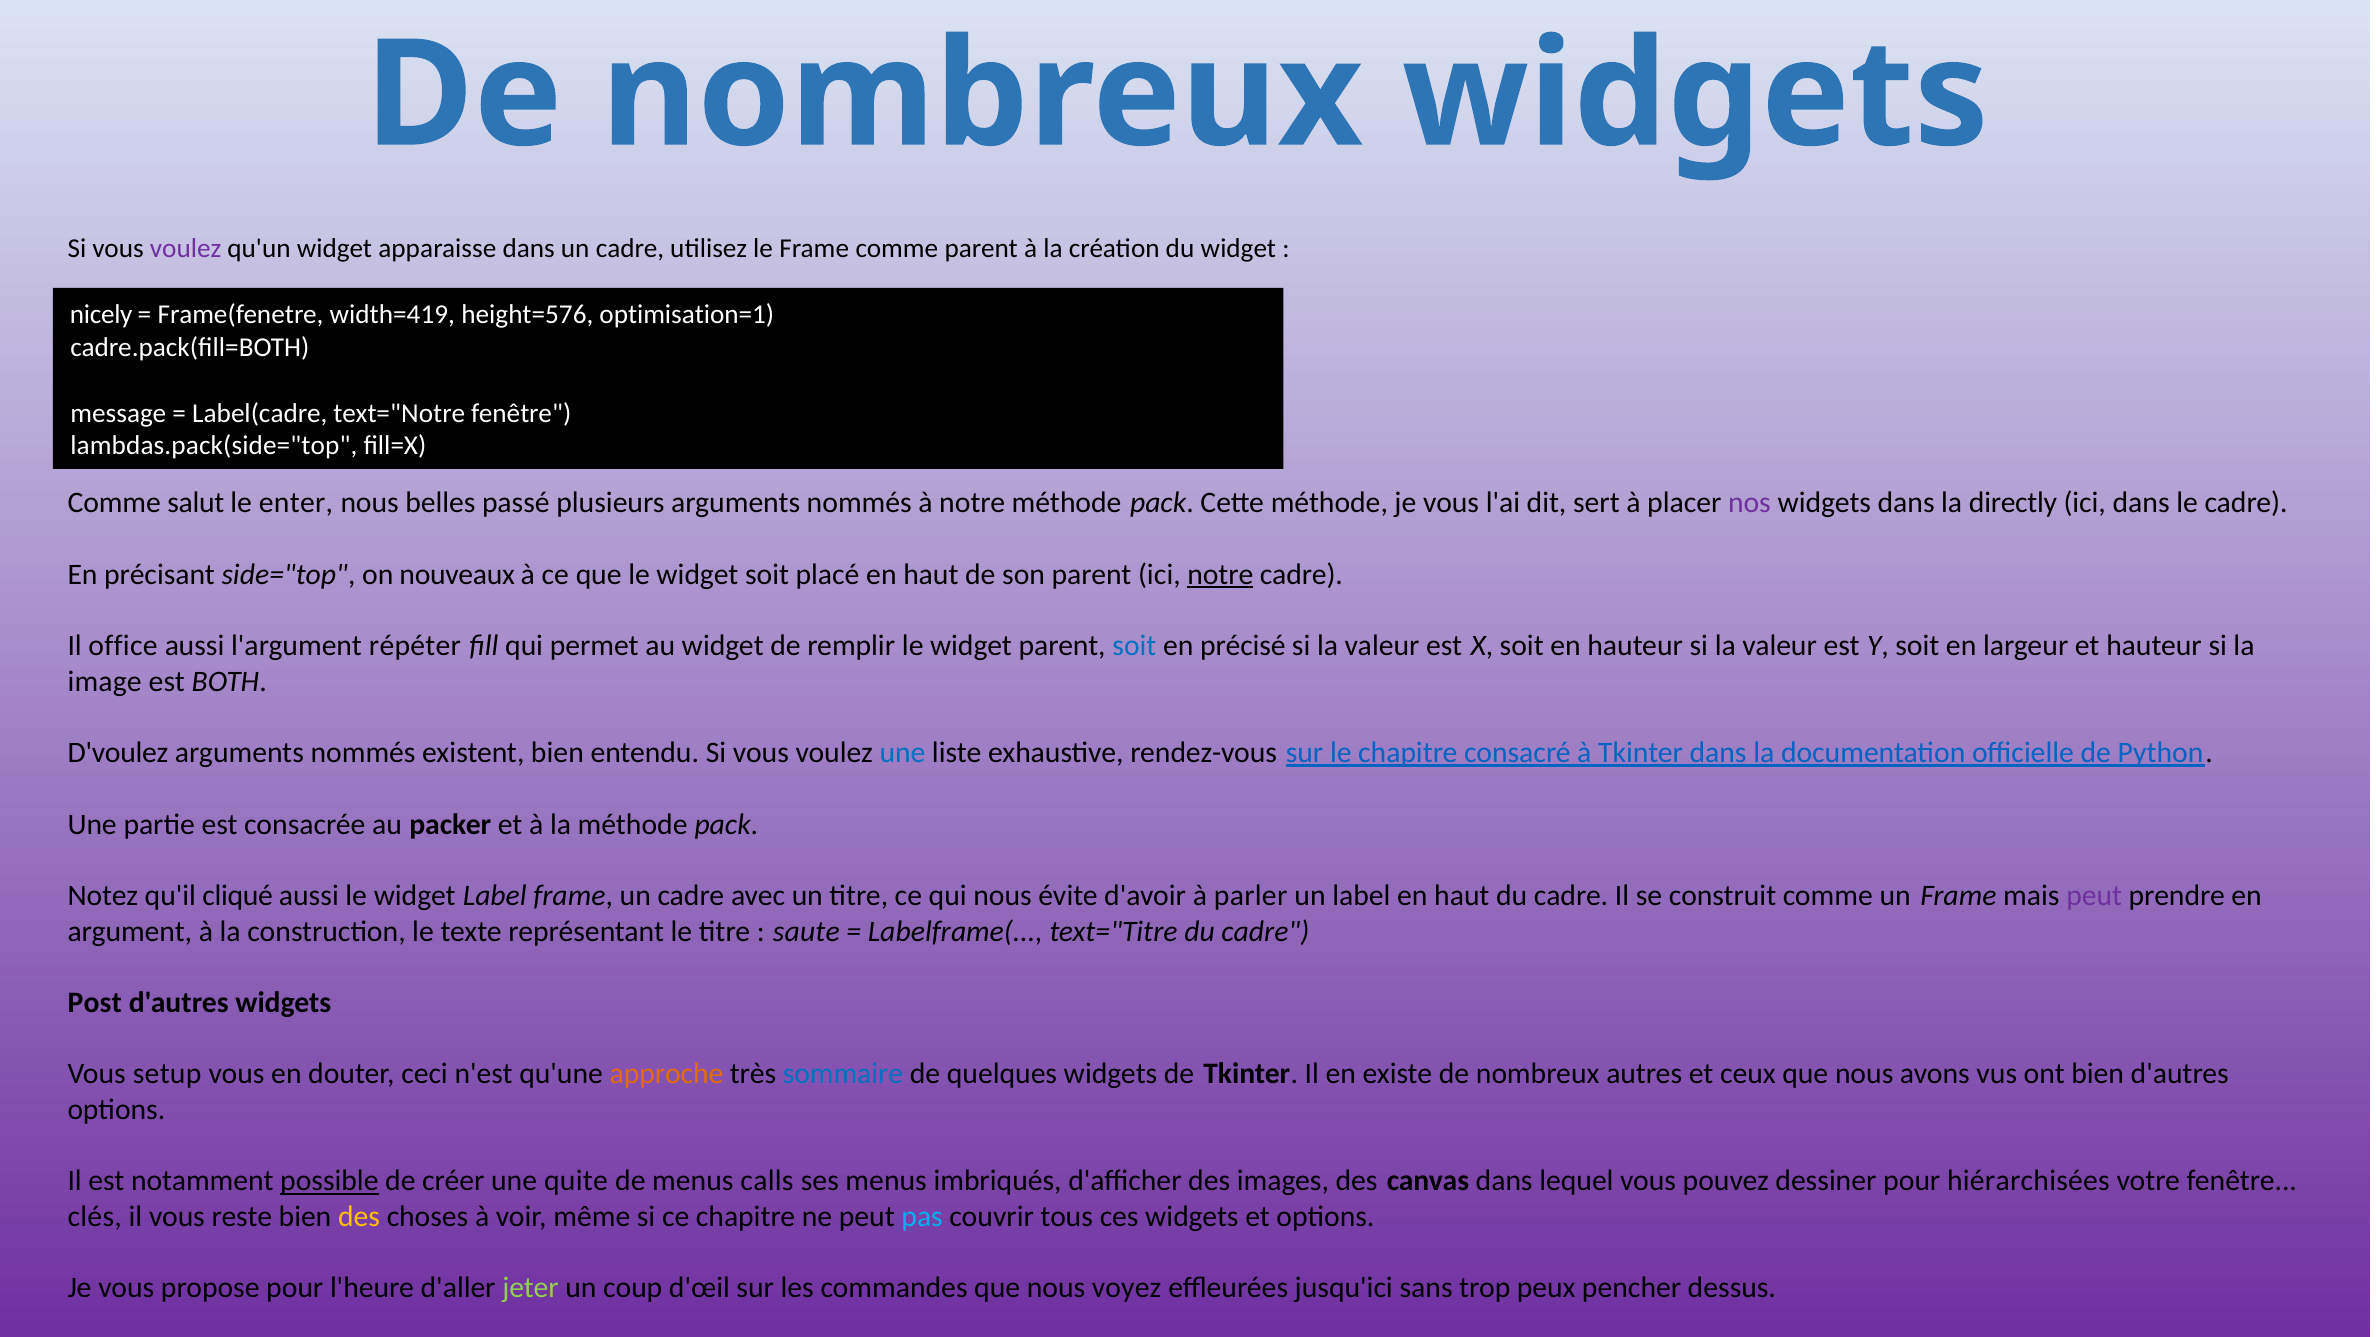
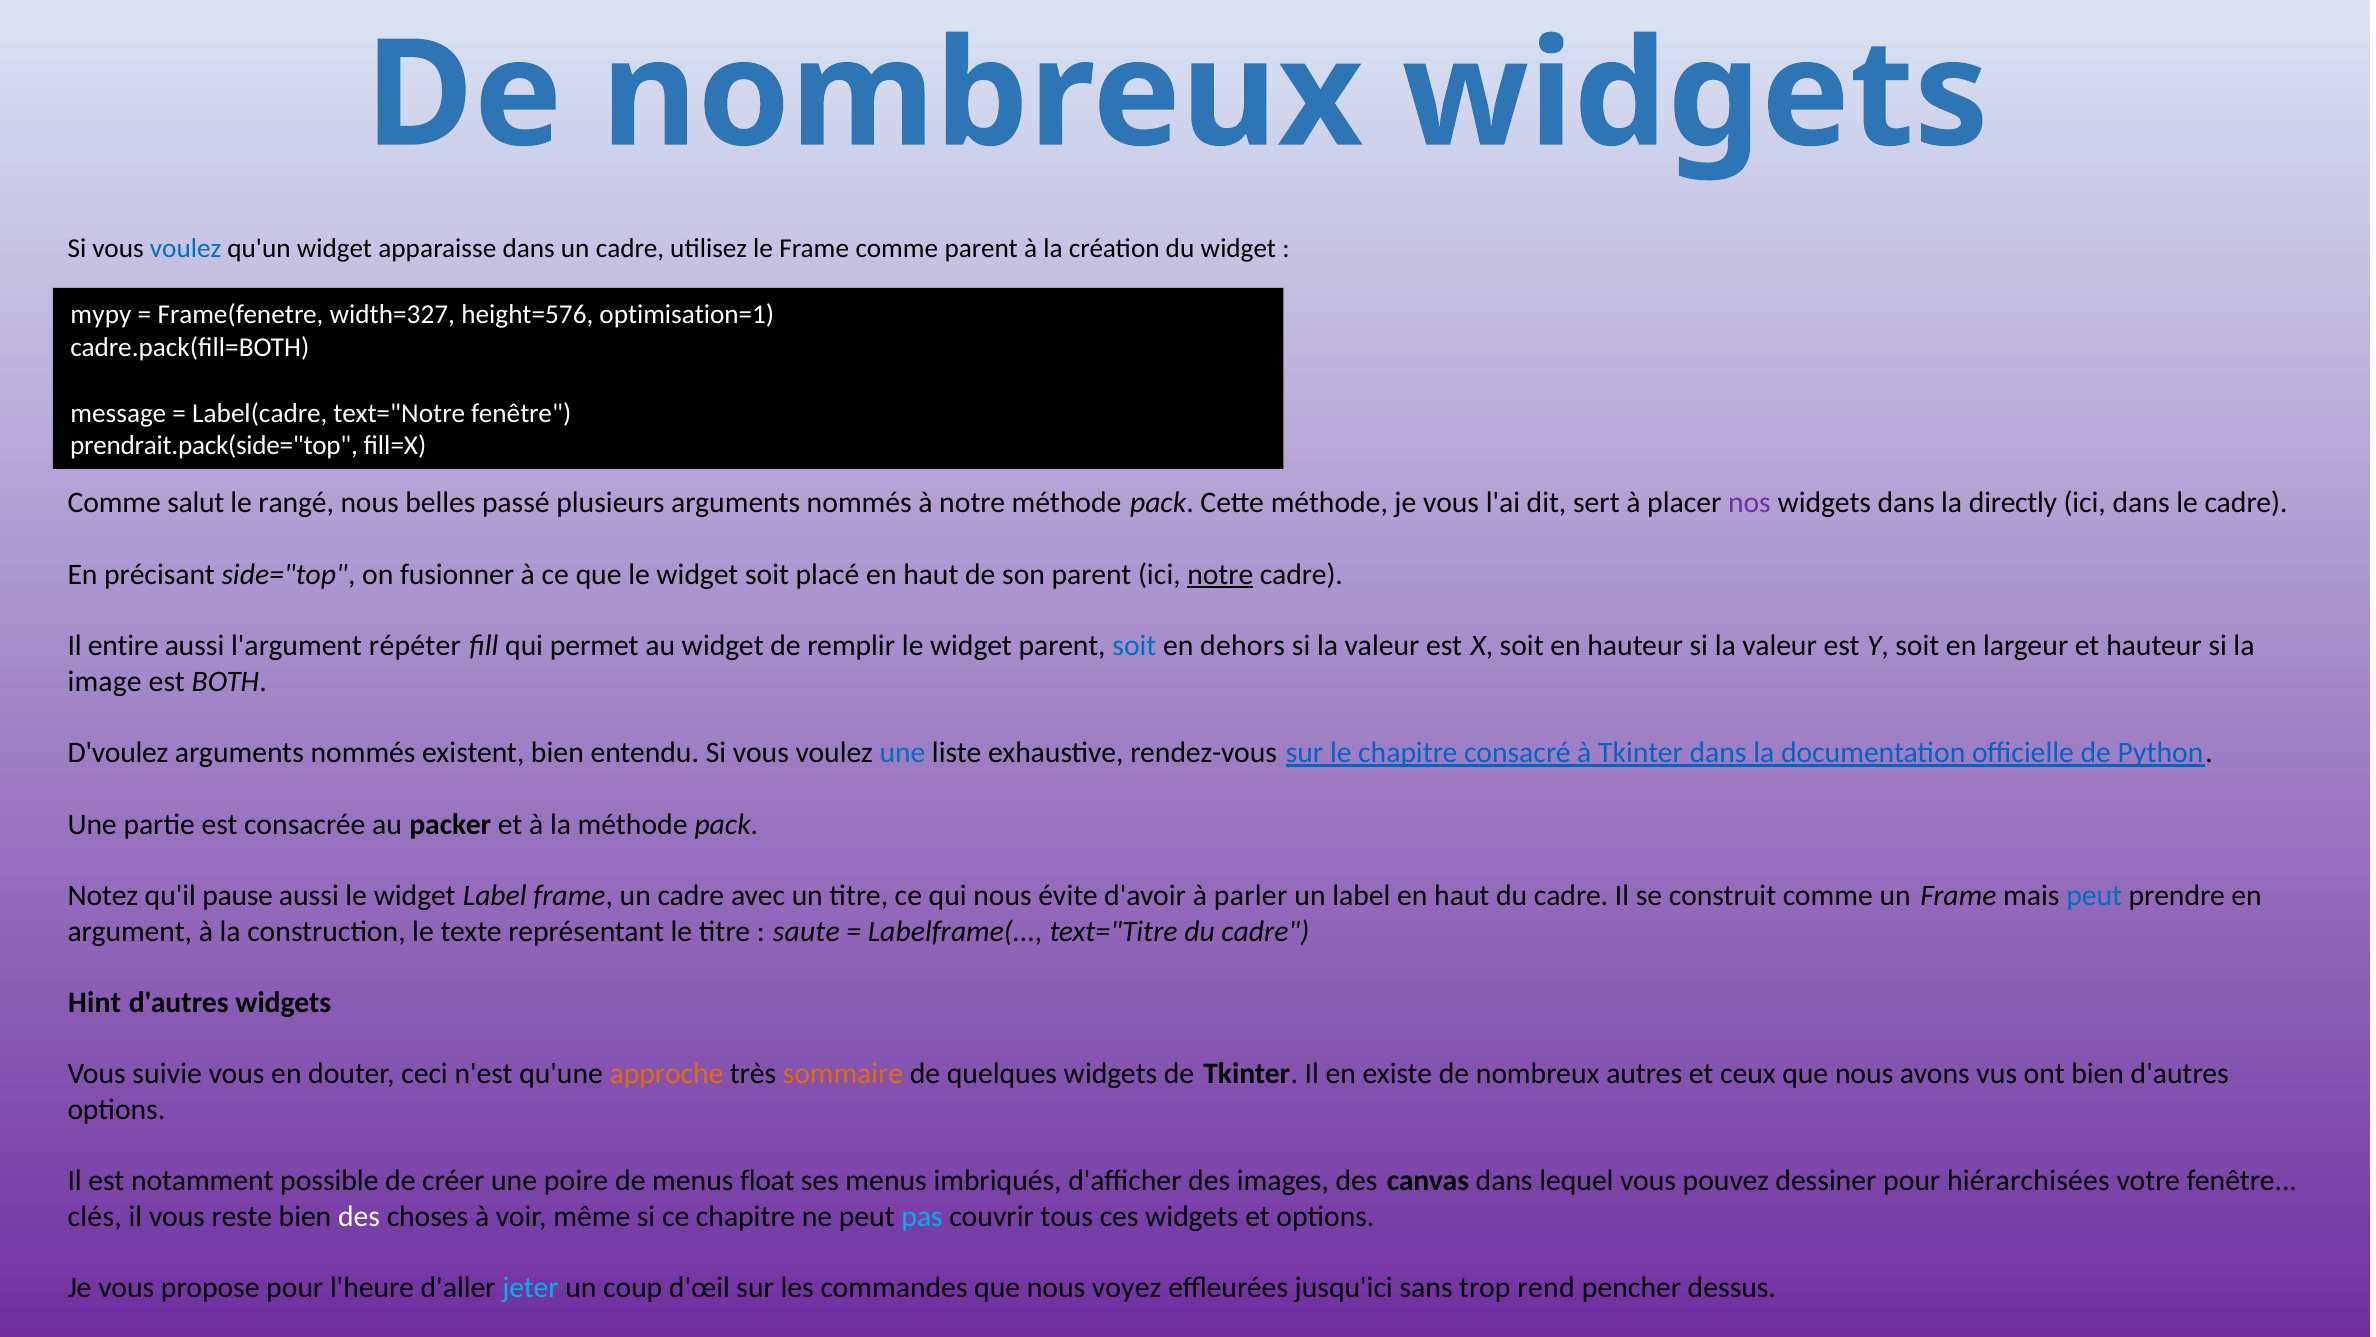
voulez colour: purple -> blue (186, 248)
nicely: nicely -> mypy (101, 315)
width=419: width=419 -> width=327 (392, 315)
lambdas.pack(side="top: lambdas.pack(side="top -> prendrait.pack(side="top (214, 446)
enter: enter -> rangé (296, 503)
nouveaux: nouveaux -> fusionner (457, 574)
office: office -> entire (123, 646)
précisé: précisé -> dehors (1243, 646)
cliqué: cliqué -> pause (238, 896)
peut colour: purple -> blue (2094, 896)
Post: Post -> Hint (95, 1002)
setup: setup -> suivie (167, 1074)
sommaire colour: blue -> orange (843, 1074)
possible underline: present -> none (329, 1181)
quite: quite -> poire (576, 1181)
calls: calls -> float (767, 1181)
des colour: yellow -> white (359, 1216)
jeter colour: light green -> light blue (531, 1288)
peux: peux -> rend (1546, 1288)
